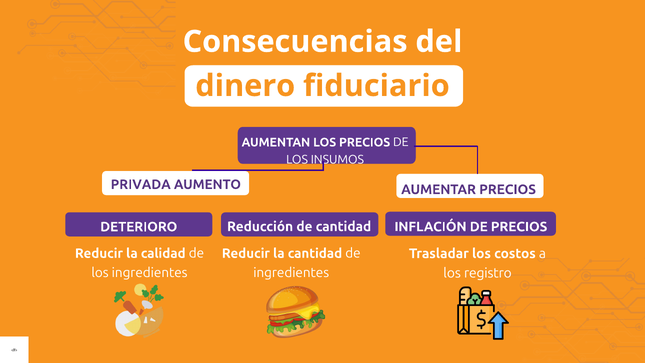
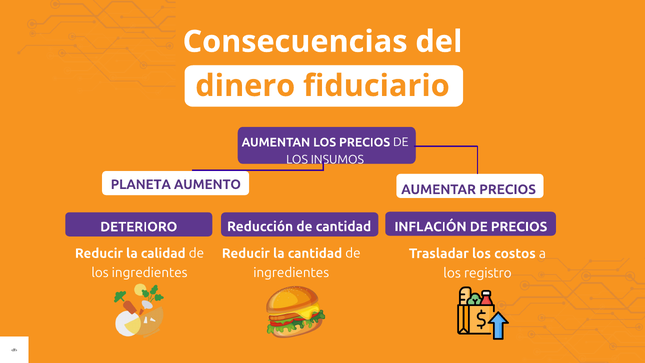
PRIVADA: PRIVADA -> PLANETA (141, 184)
